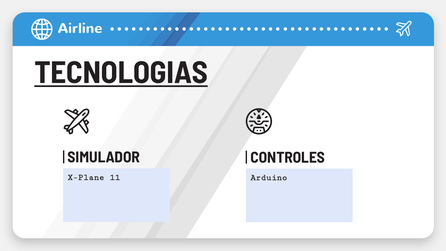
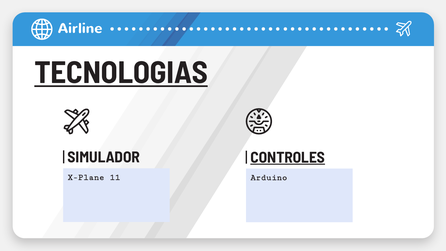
CONTROLES underline: none -> present (288, 157)
